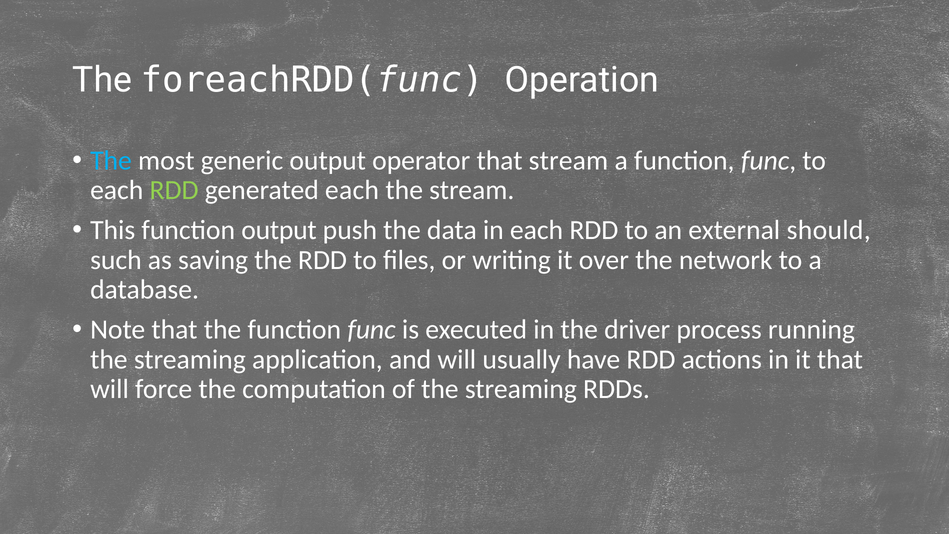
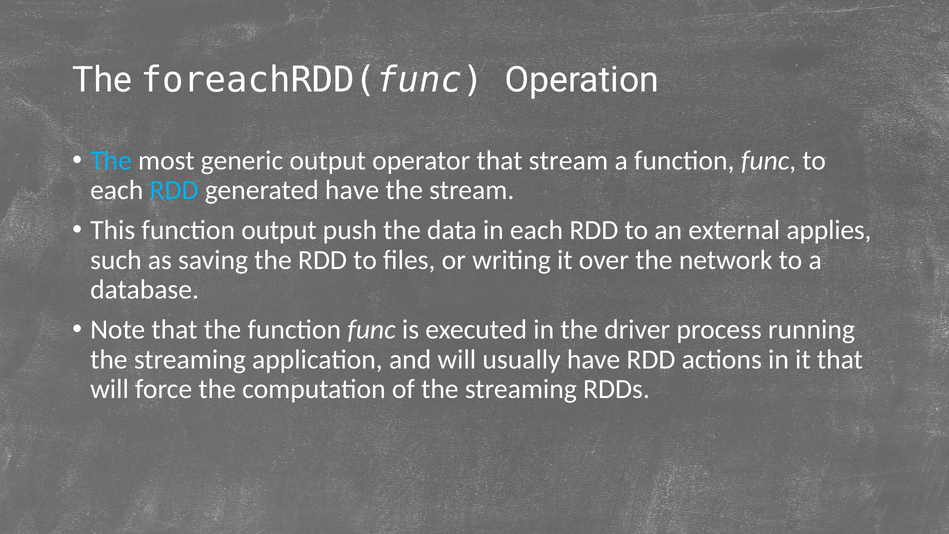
RDD colour: light green -> light blue (174, 190)
generated each: each -> have (352, 190)
should: should -> applies (829, 230)
